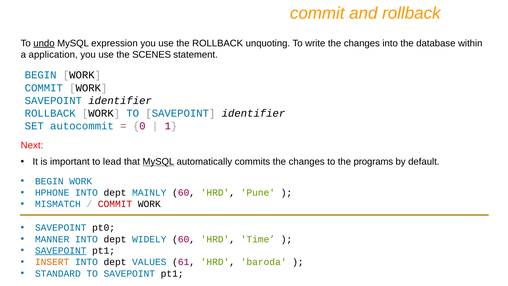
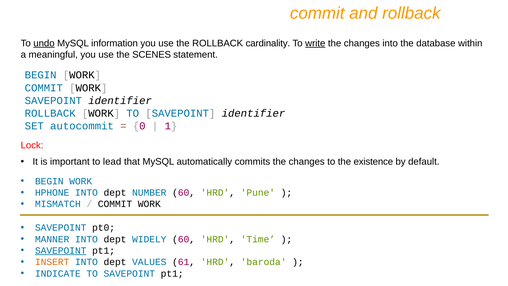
expression: expression -> information (115, 43)
unquoting: unquoting -> cardinality (268, 43)
write underline: none -> present (315, 43)
application: application -> meaningful (53, 55)
Next: Next -> Lock (32, 145)
MySQL underline: present -> none (158, 162)
programs: programs -> existence (373, 162)
MAINLY: MAINLY -> NUMBER (149, 193)
COMMIT colour: red -> black (115, 204)
STANDARD: STANDARD -> INDICATE (58, 273)
